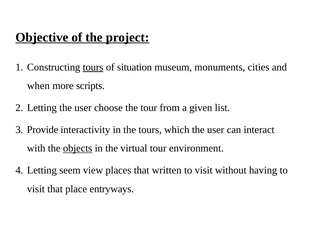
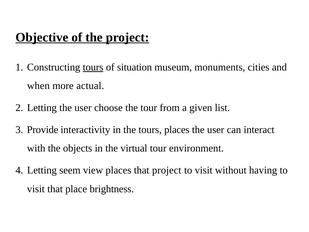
scripts: scripts -> actual (90, 86)
tours which: which -> places (177, 130)
objects underline: present -> none (78, 148)
that written: written -> project (167, 170)
entryways: entryways -> brightness (112, 189)
